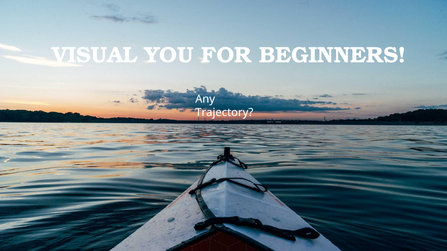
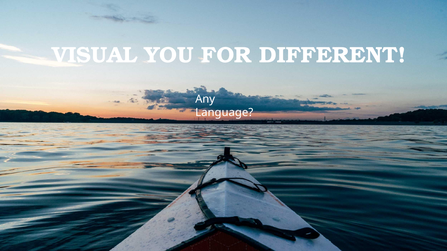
BEGINNERS: BEGINNERS -> DIFFERENT (333, 55)
Trajectory: Trajectory -> Language (224, 113)
